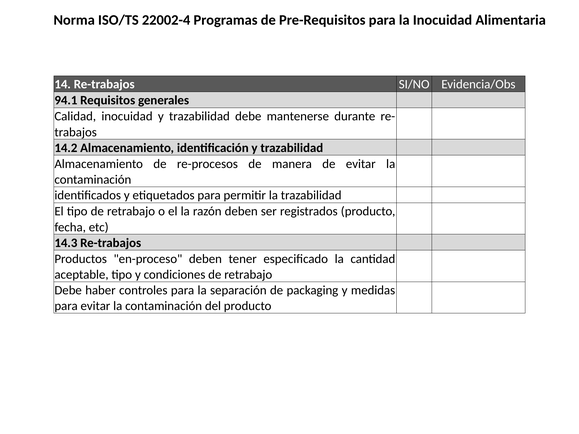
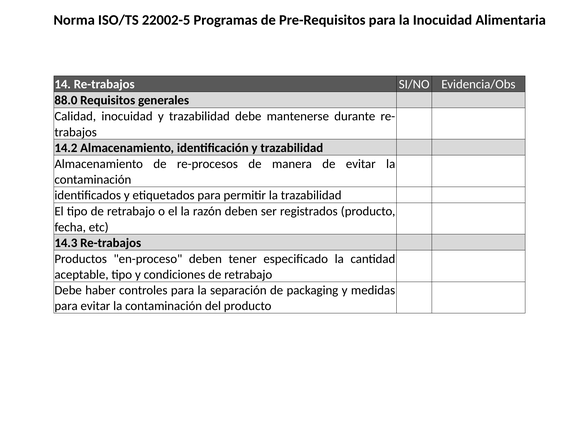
22002-4: 22002-4 -> 22002-5 (166, 20)
94.1: 94.1 -> 88.0 (66, 100)
